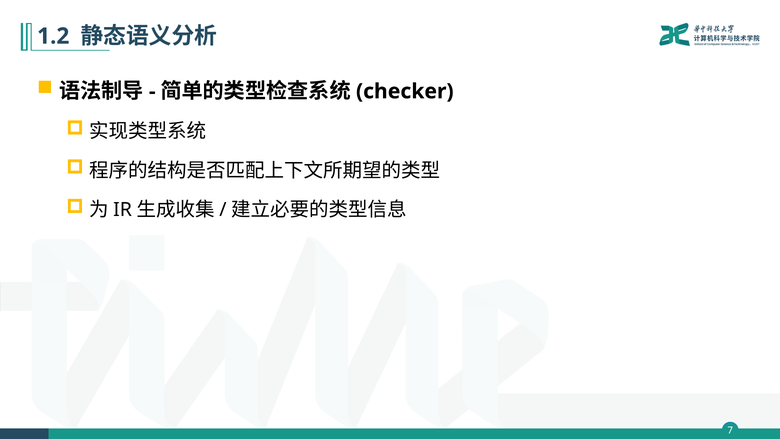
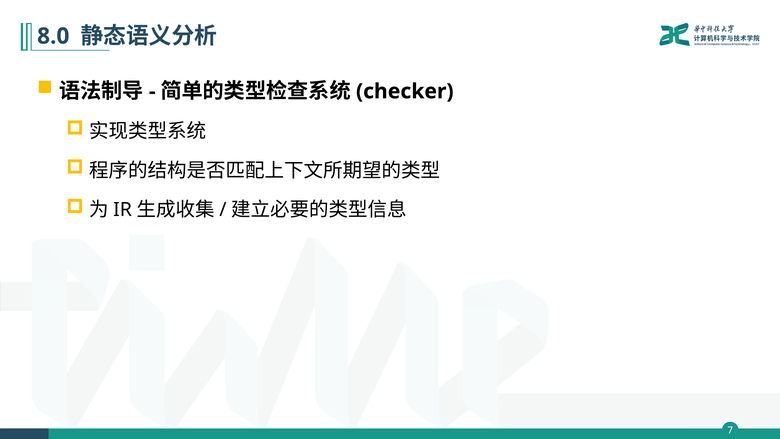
1.2: 1.2 -> 8.0 (53, 36)
